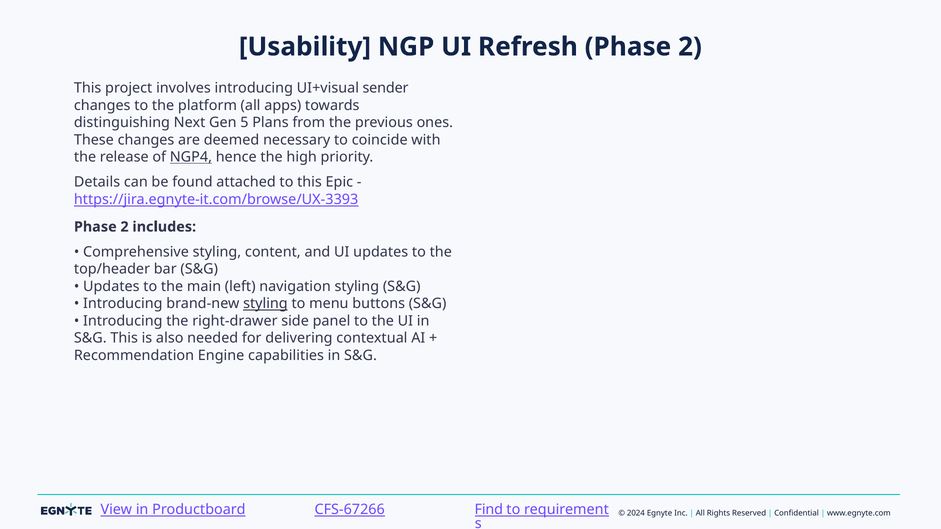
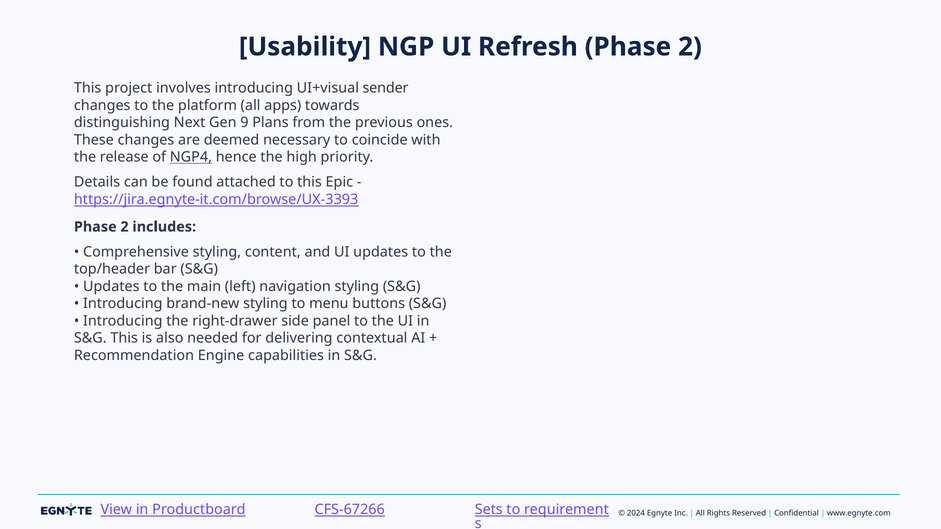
5: 5 -> 9 (244, 123)
styling underline: present -> none (265, 304)
Find: Find -> Sets (489, 510)
